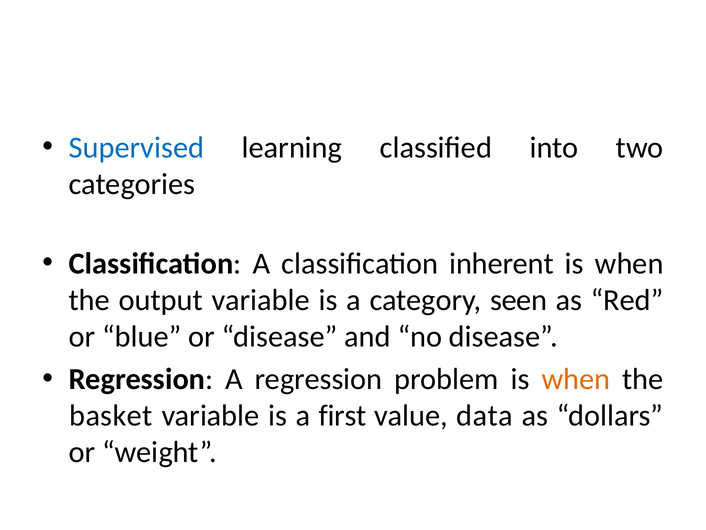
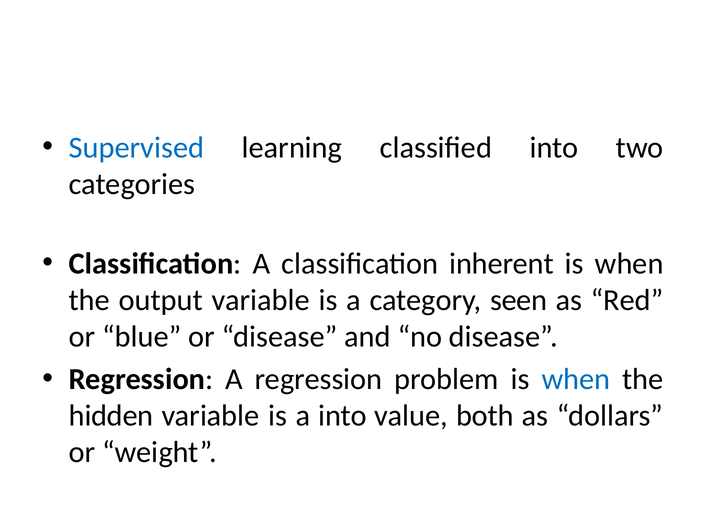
when colour: orange -> blue (576, 379)
basket: basket -> hidden (111, 415)
a first: first -> into (342, 415)
data: data -> both (485, 415)
